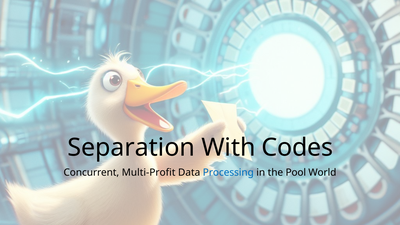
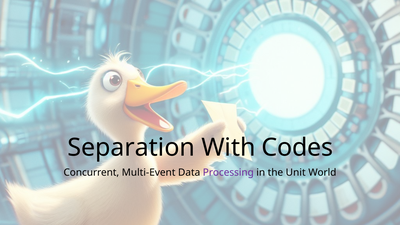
Multi-Profit: Multi-Profit -> Multi-Event (149, 173)
Processing colour: blue -> purple (228, 173)
Pool: Pool -> Unit (296, 173)
